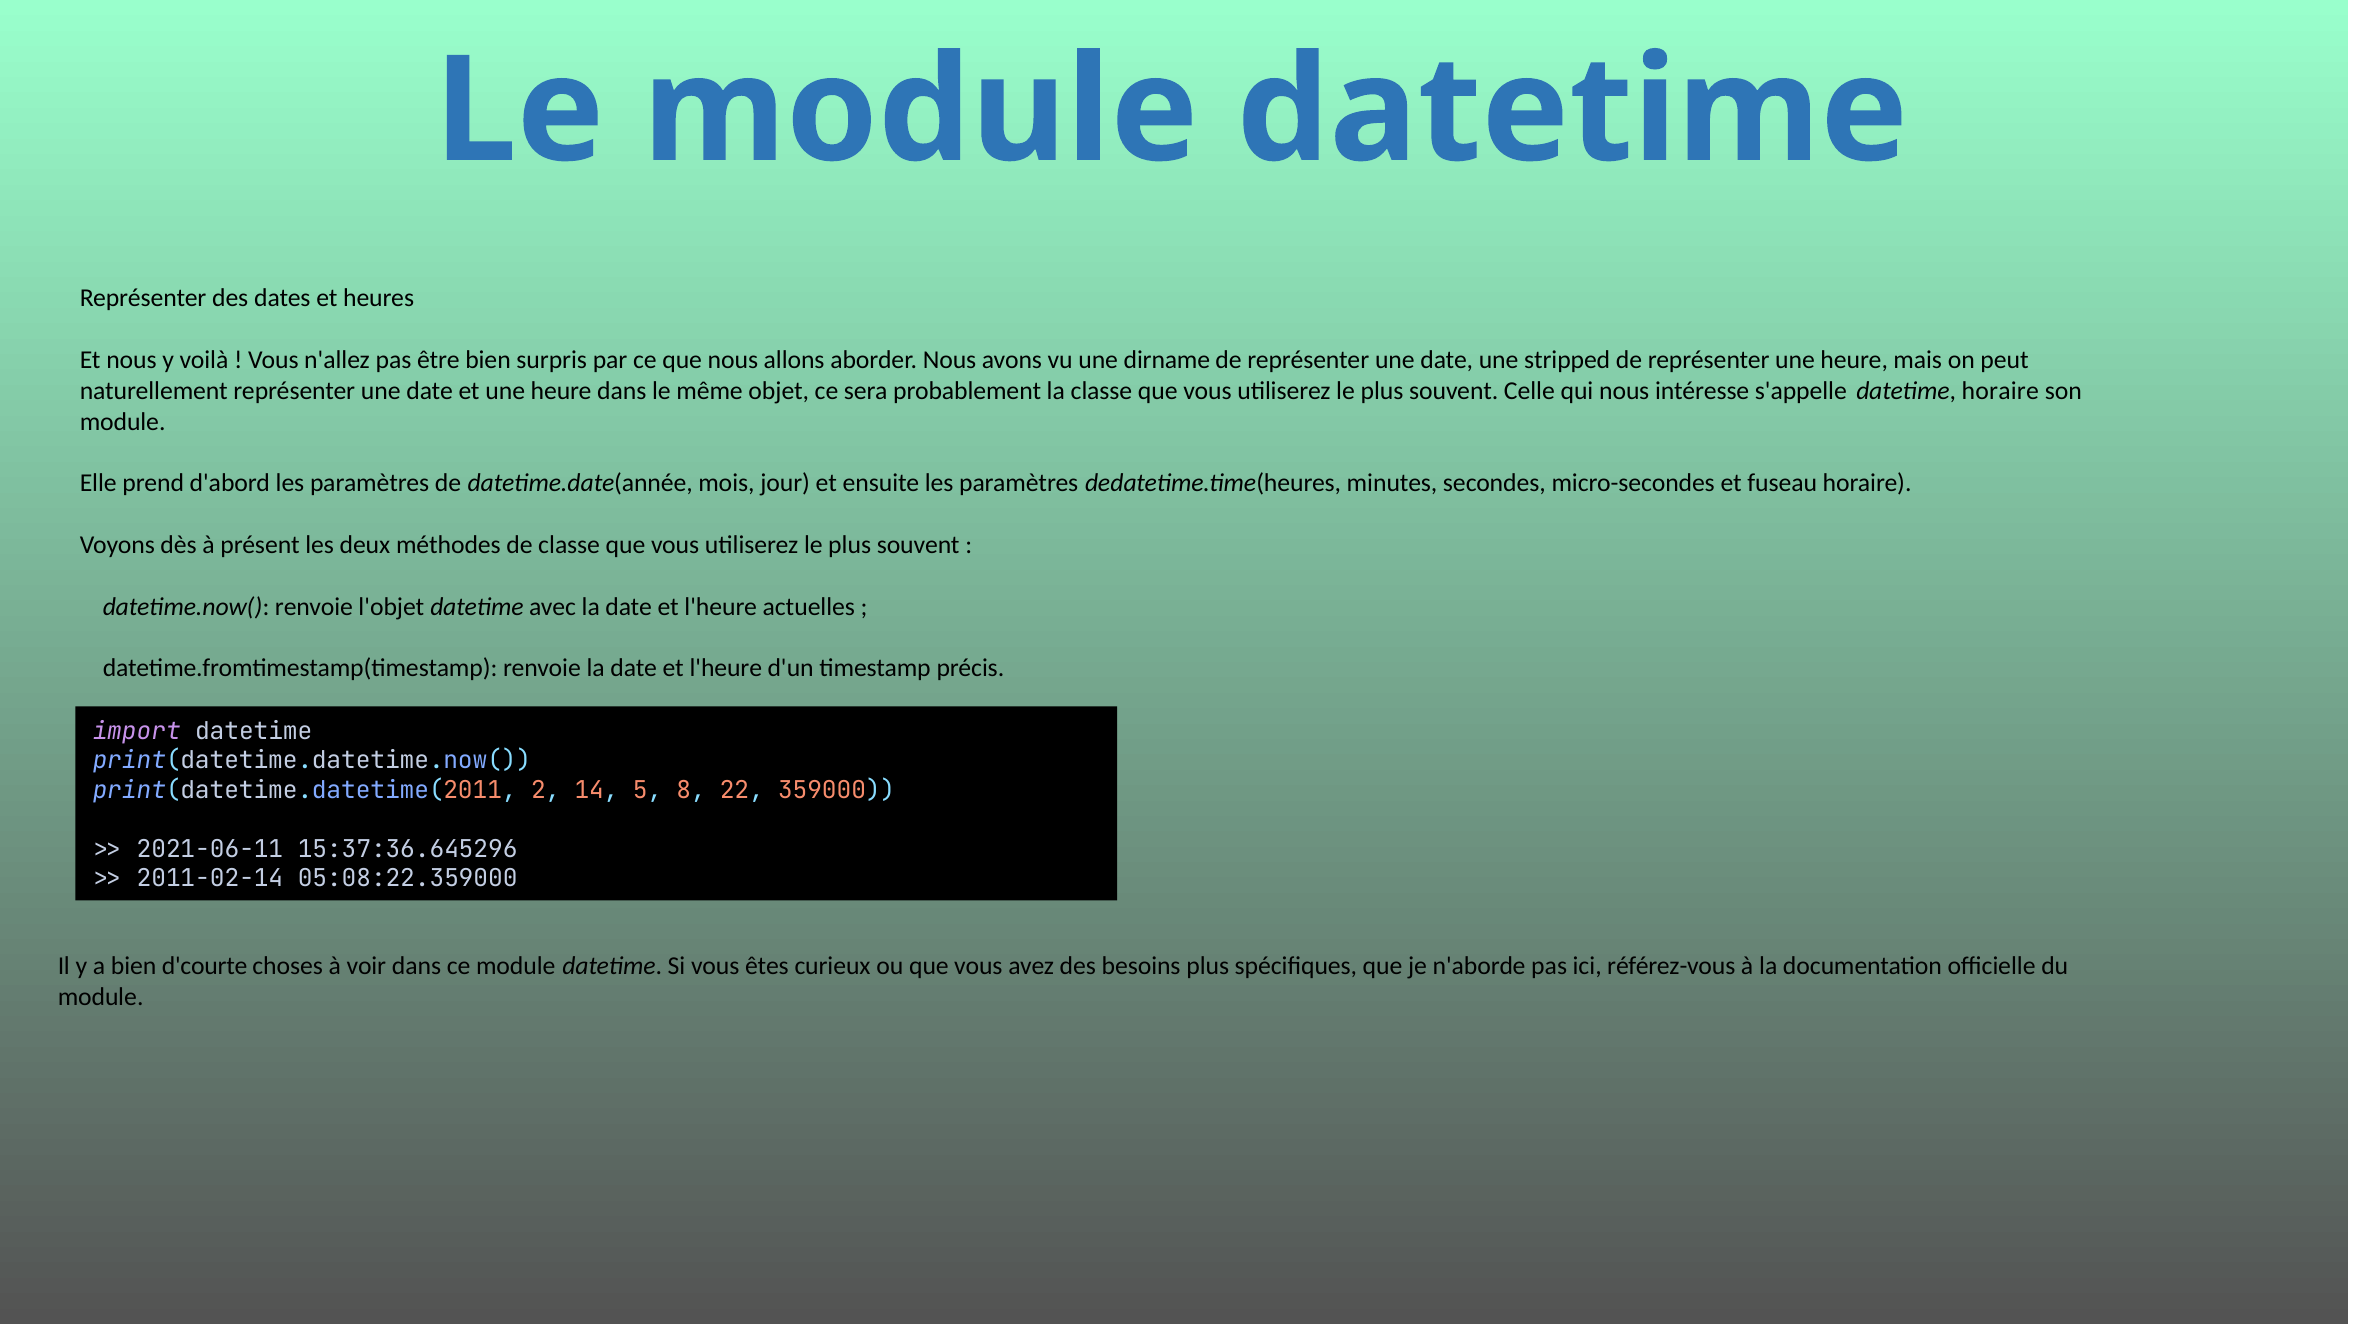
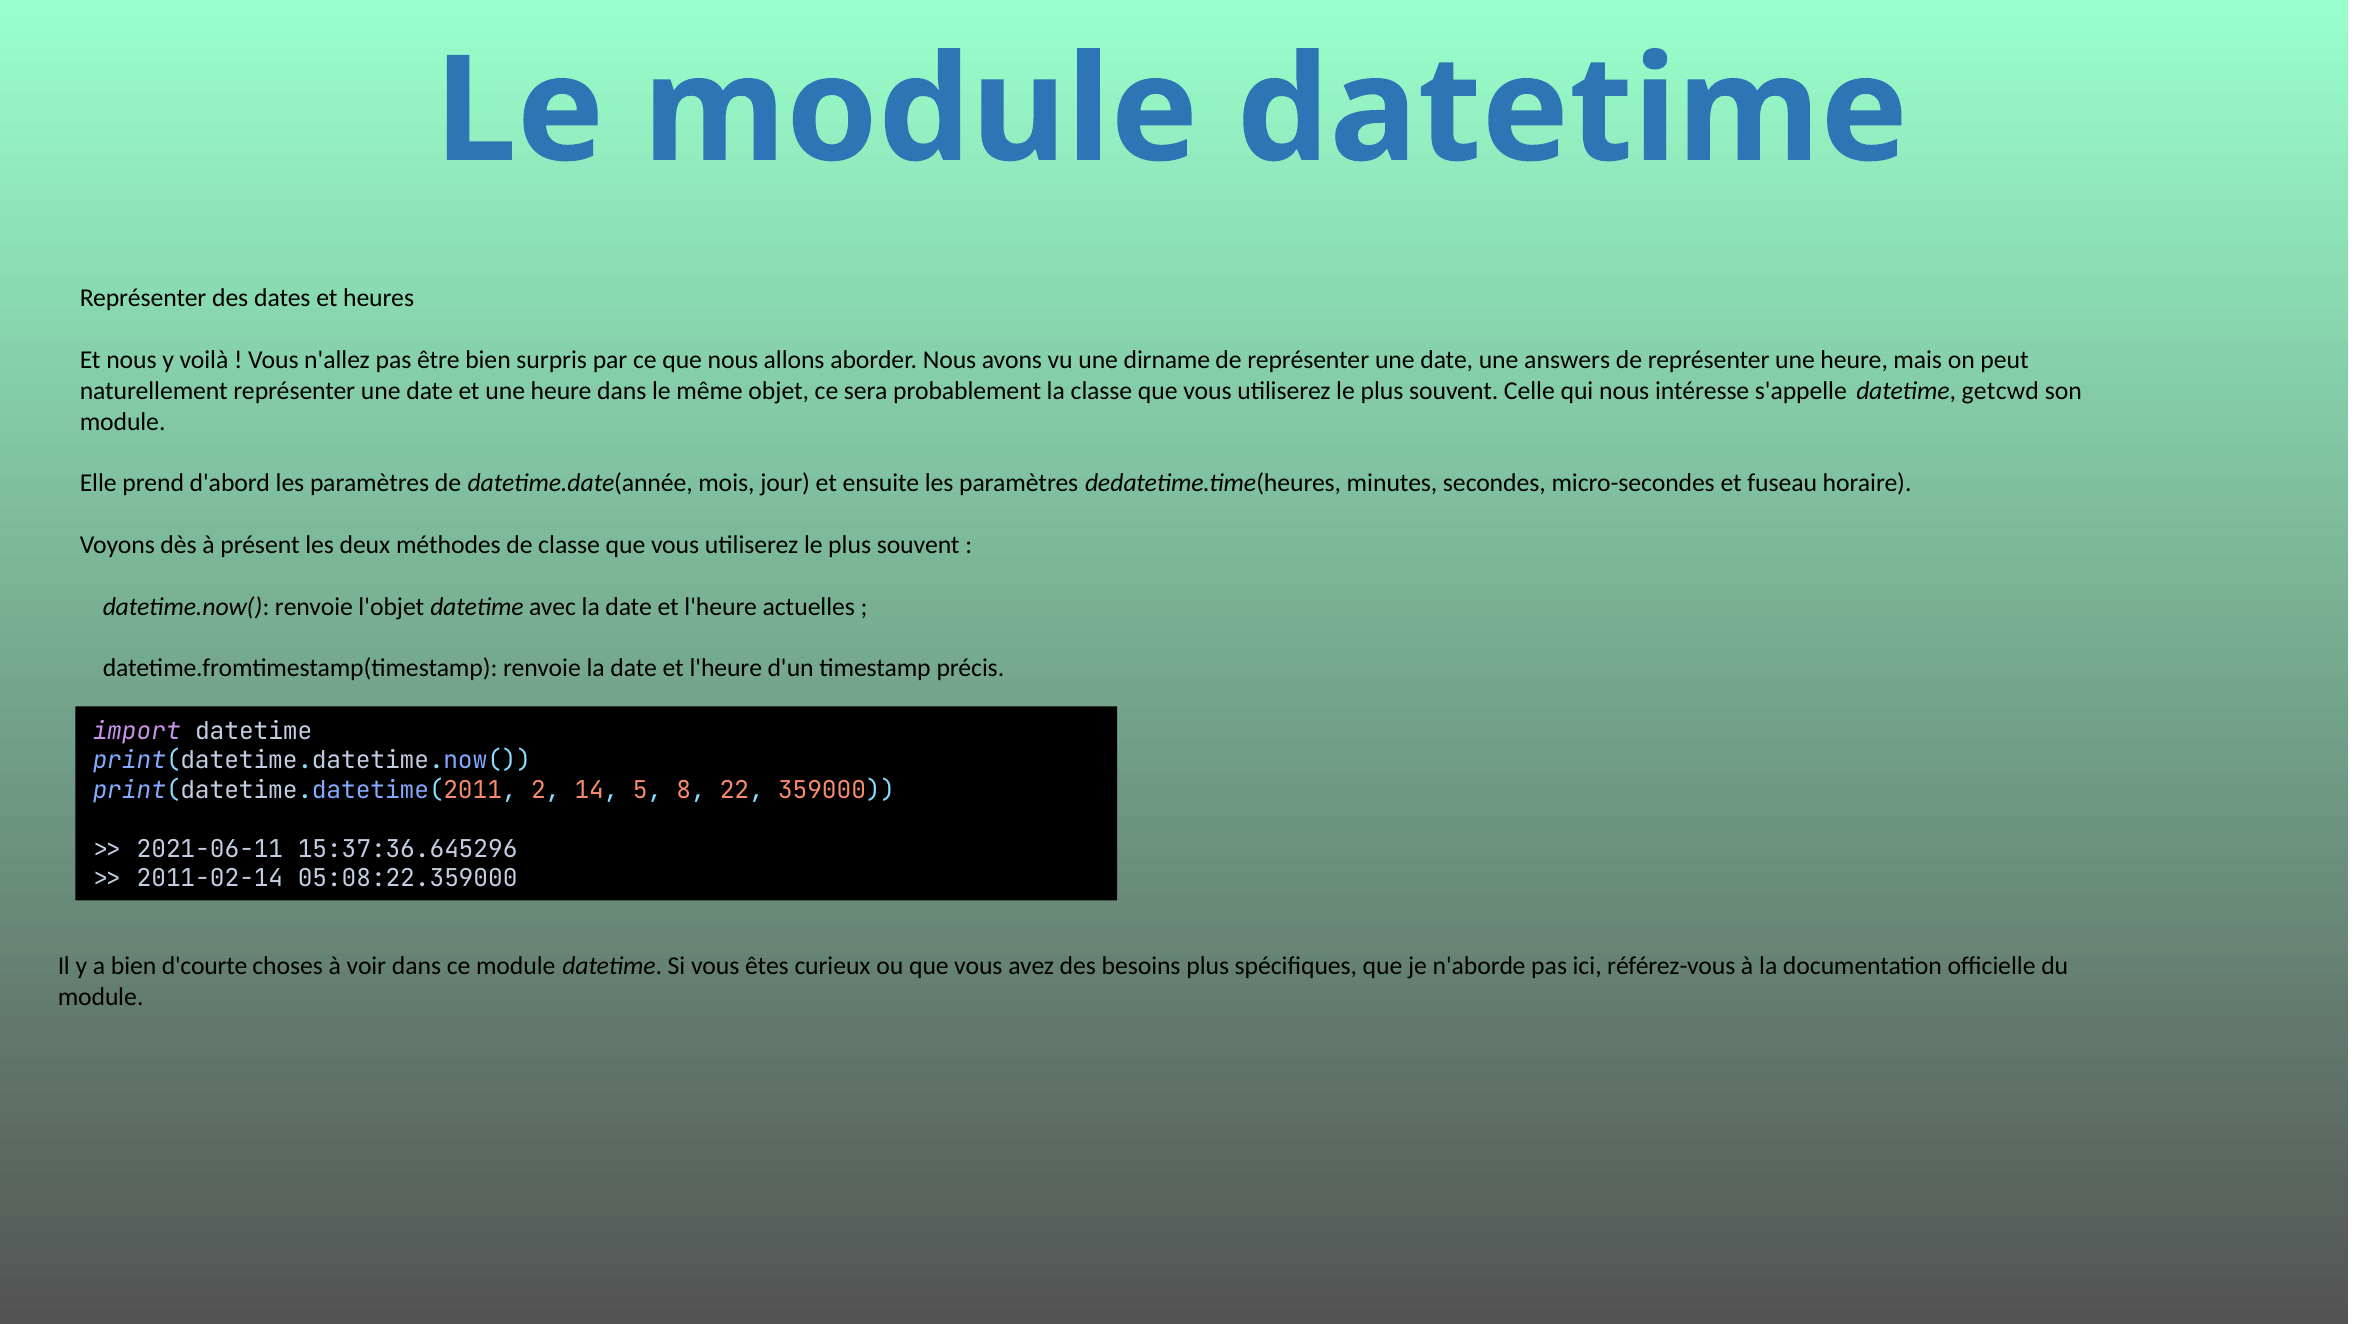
stripped: stripped -> answers (1567, 360)
datetime horaire: horaire -> getcwd (2000, 391)
